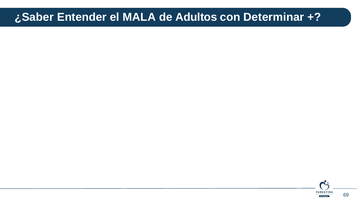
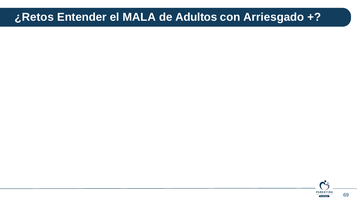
¿Saber: ¿Saber -> ¿Retos (34, 17)
Determinar: Determinar -> Arriesgado (274, 17)
